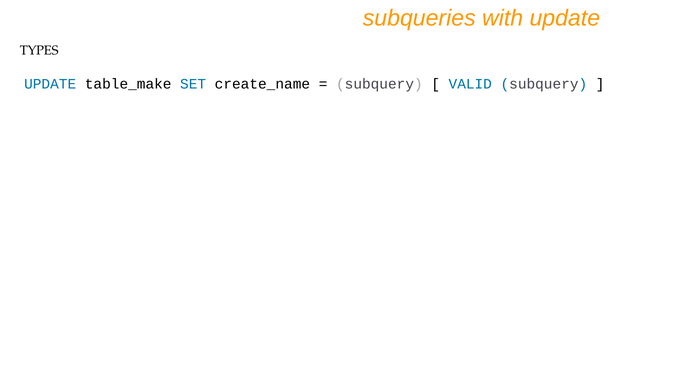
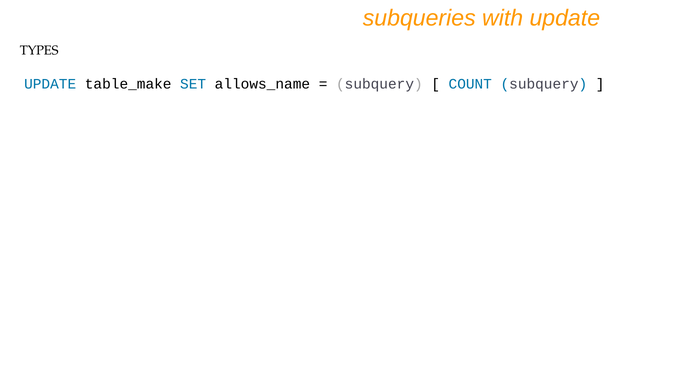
create_name: create_name -> allows_name (262, 84)
VALID: VALID -> COUNT (470, 84)
